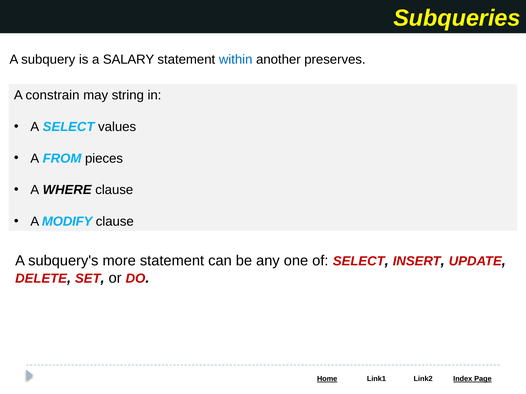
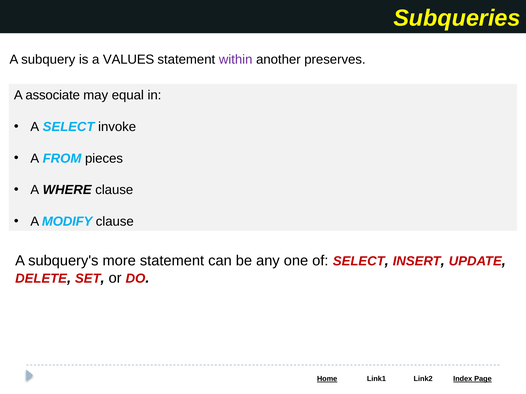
SALARY: SALARY -> VALUES (129, 60)
within colour: blue -> purple (236, 60)
constrain: constrain -> associate (53, 95)
string: string -> equal (128, 95)
values: values -> invoke (117, 127)
